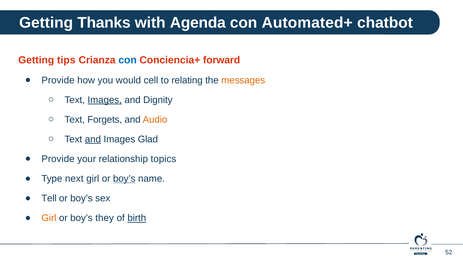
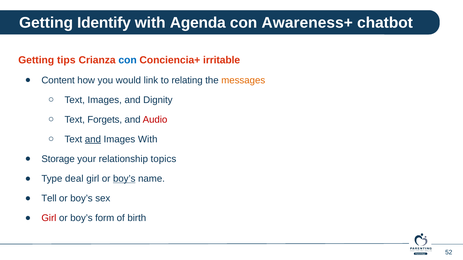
Thanks: Thanks -> Identify (104, 23)
Automated+: Automated+ -> Awareness+ (307, 23)
forward: forward -> irritable (222, 60)
Provide: Provide -> Content (58, 80)
cell: cell -> link (151, 80)
Images underline: present -> none (105, 100)
Audio colour: orange -> red (155, 120)
Images Glad: Glad -> With (148, 140)
Provide: Provide -> Storage (58, 159)
next: next -> deal (74, 179)
Girl colour: orange -> red (49, 219)
they: they -> form (105, 219)
birth underline: present -> none (137, 219)
